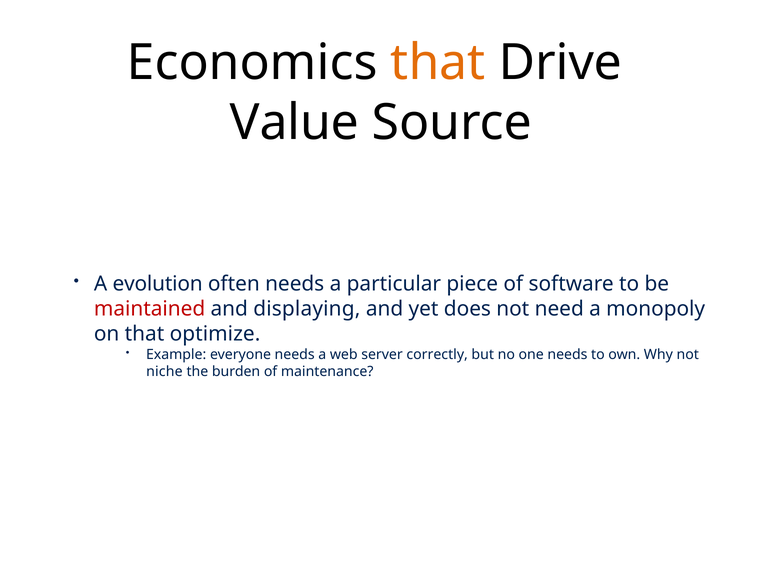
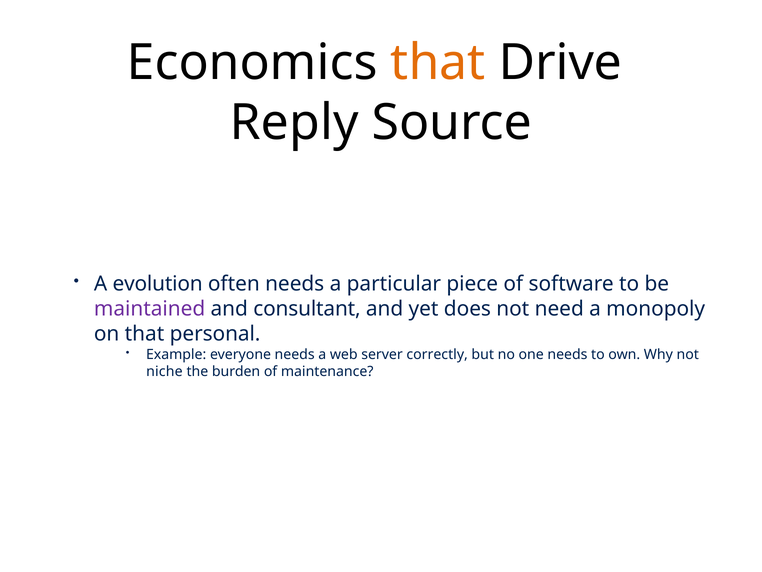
Value: Value -> Reply (294, 123)
maintained colour: red -> purple (150, 309)
displaying: displaying -> consultant (307, 309)
optimize: optimize -> personal (215, 334)
